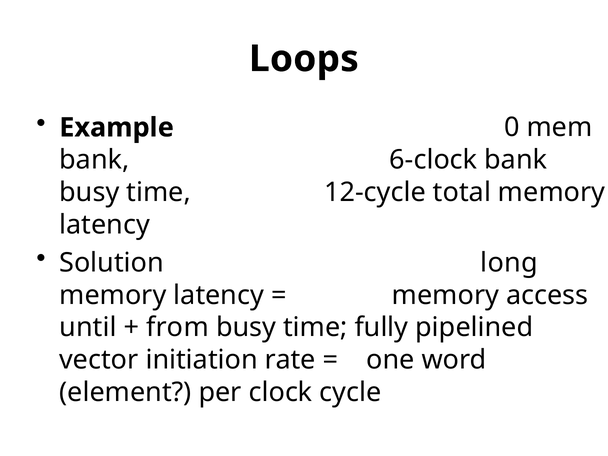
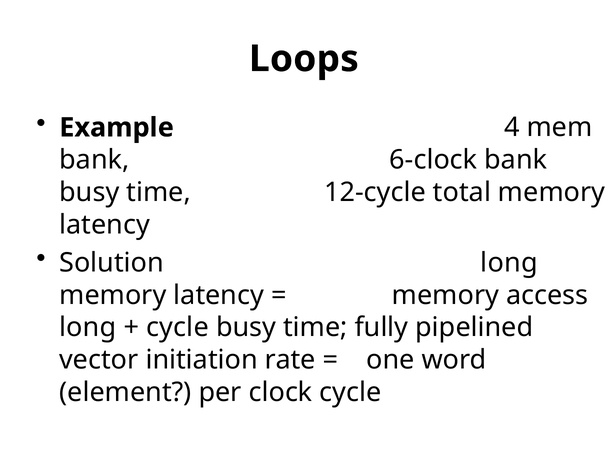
0: 0 -> 4 (512, 128)
until: until -> long (88, 328)
from: from -> cycle (177, 328)
